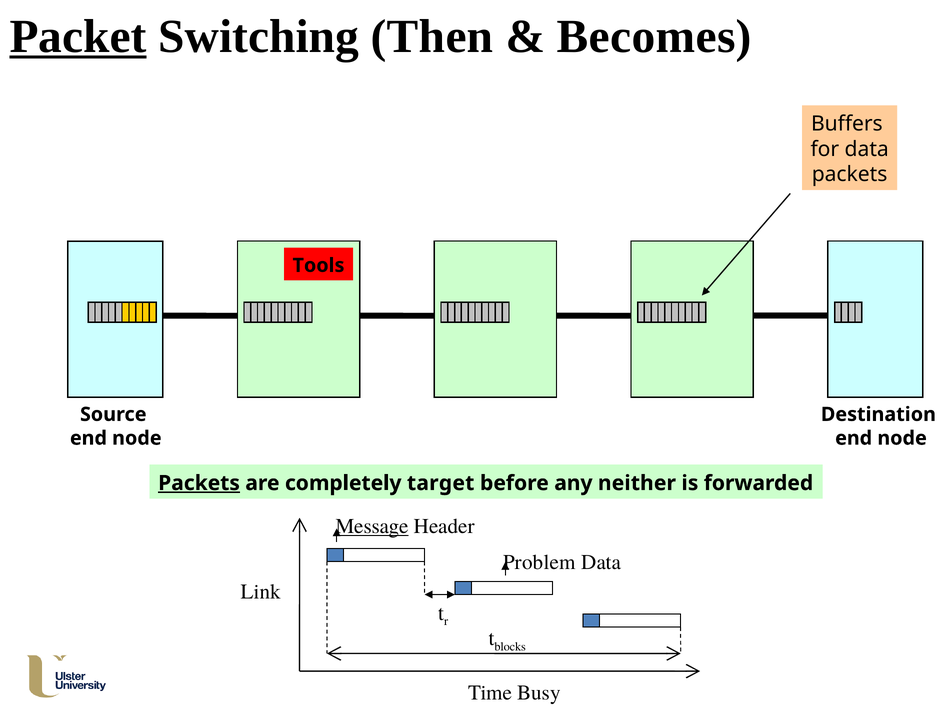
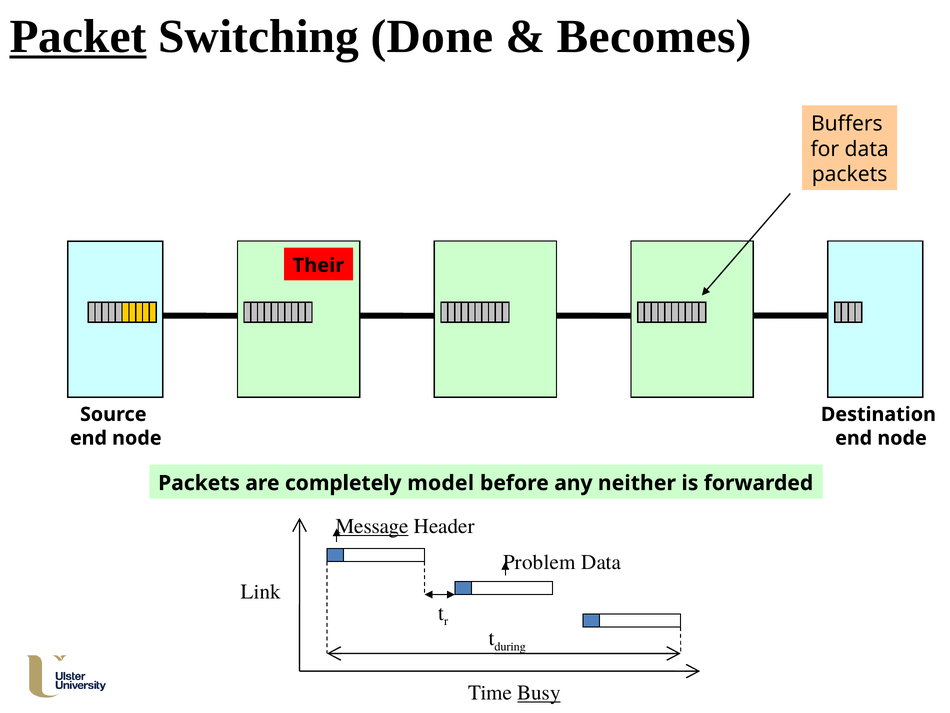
Then: Then -> Done (432, 37)
Tools: Tools -> Their (318, 265)
Packets underline: present -> none (199, 483)
target: target -> model (441, 483)
blocks: blocks -> during (510, 646)
Busy underline: none -> present (539, 692)
